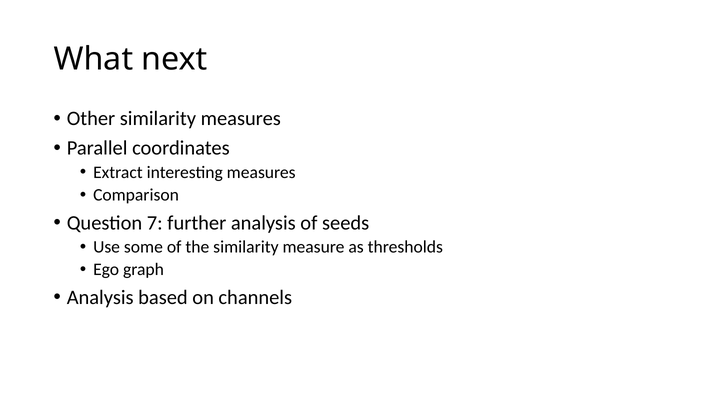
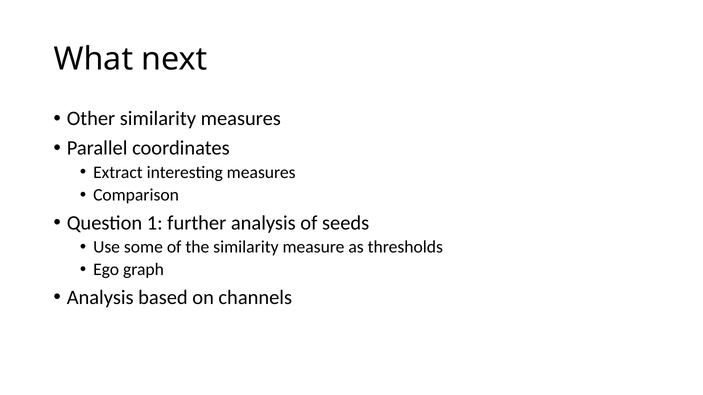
7: 7 -> 1 (155, 223)
